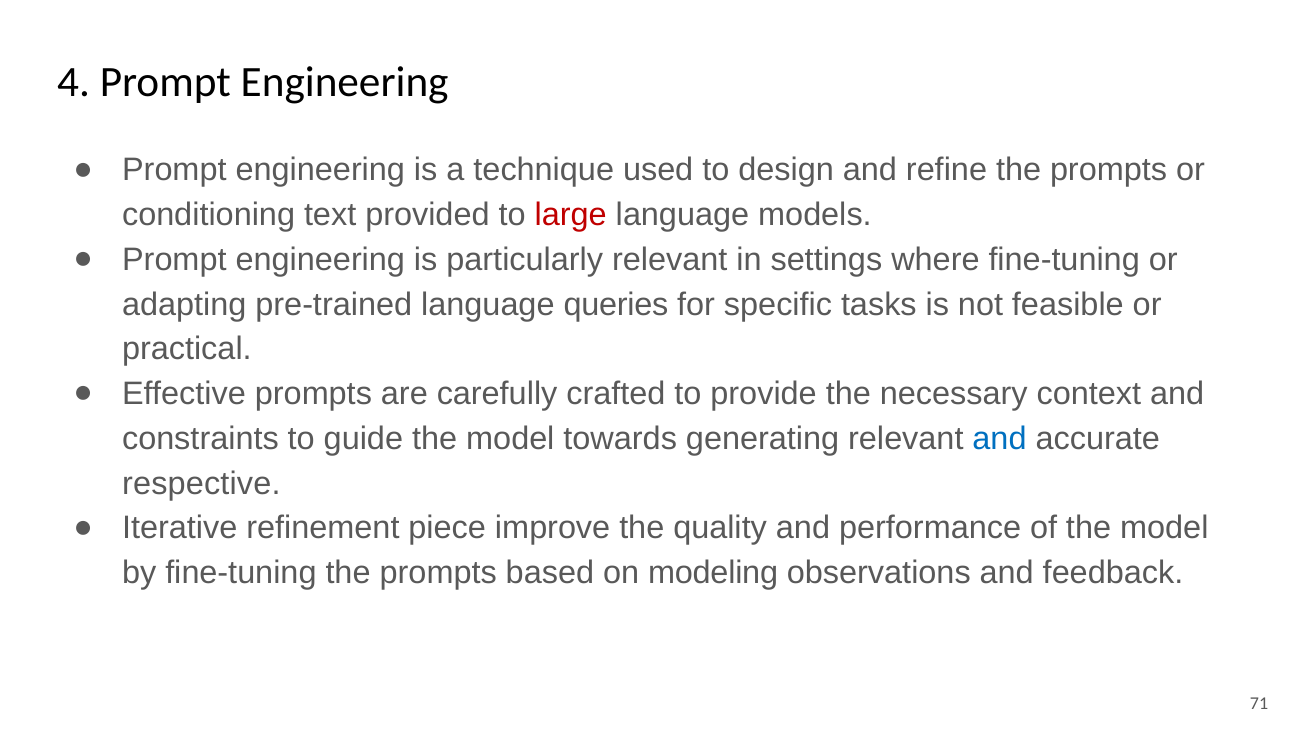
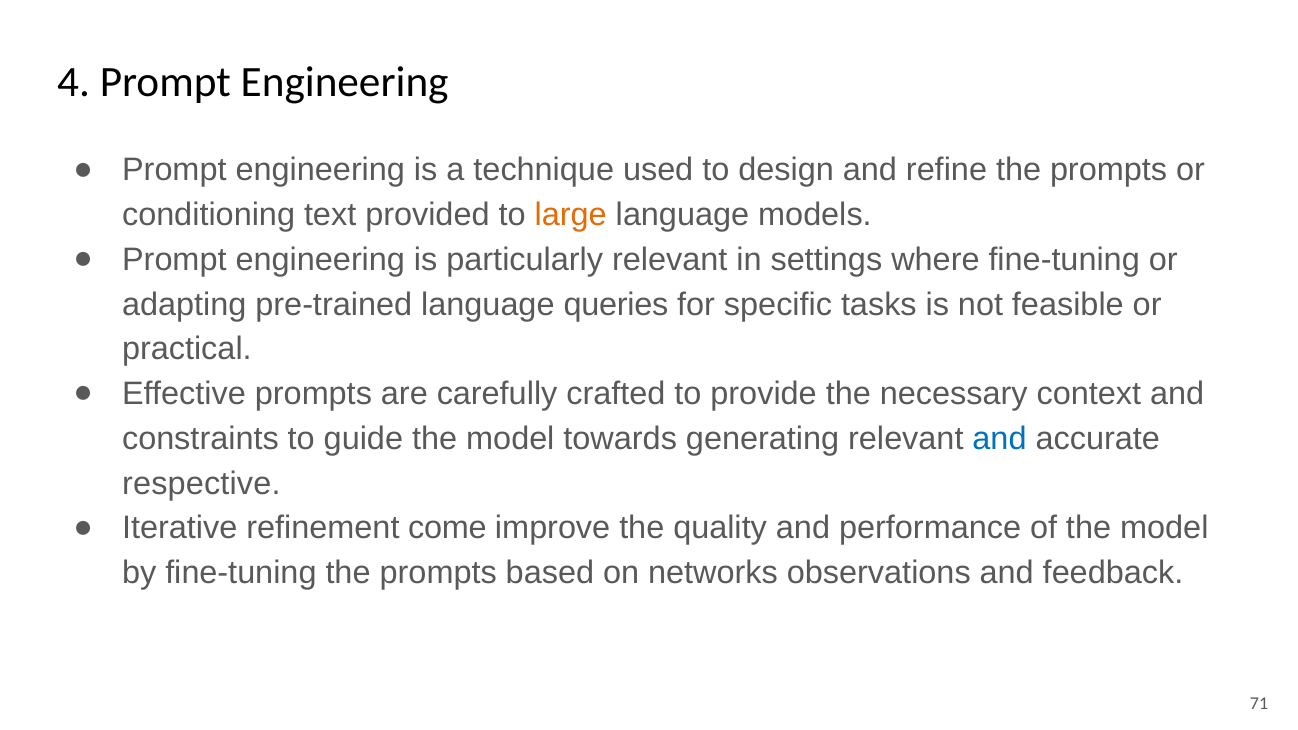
large colour: red -> orange (571, 215)
piece: piece -> come (447, 528)
modeling: modeling -> networks (713, 573)
